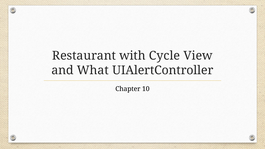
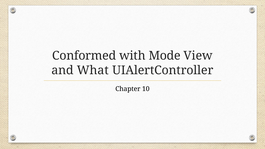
Restaurant: Restaurant -> Conformed (84, 56)
Cycle: Cycle -> Mode (165, 56)
